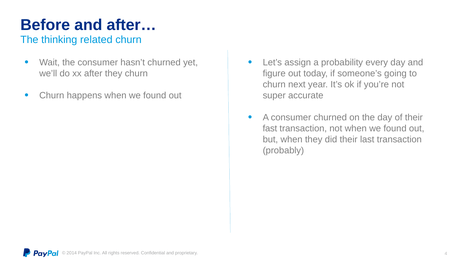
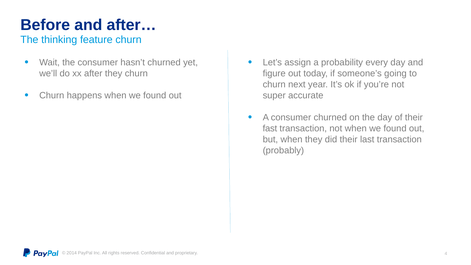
related: related -> feature (96, 40)
